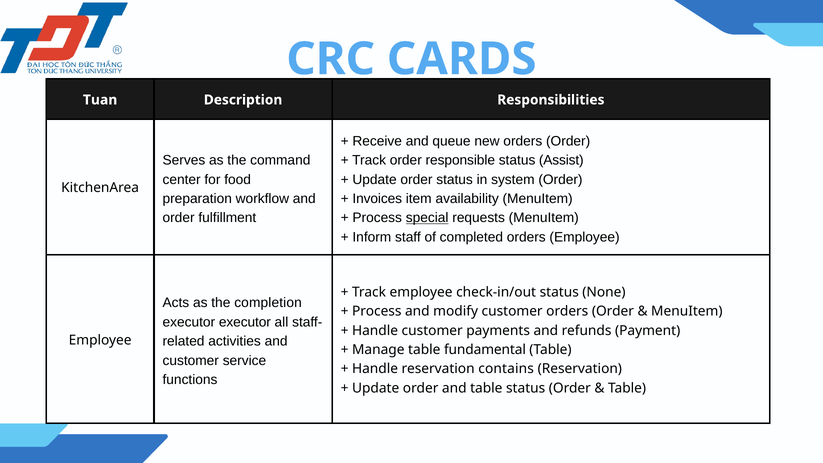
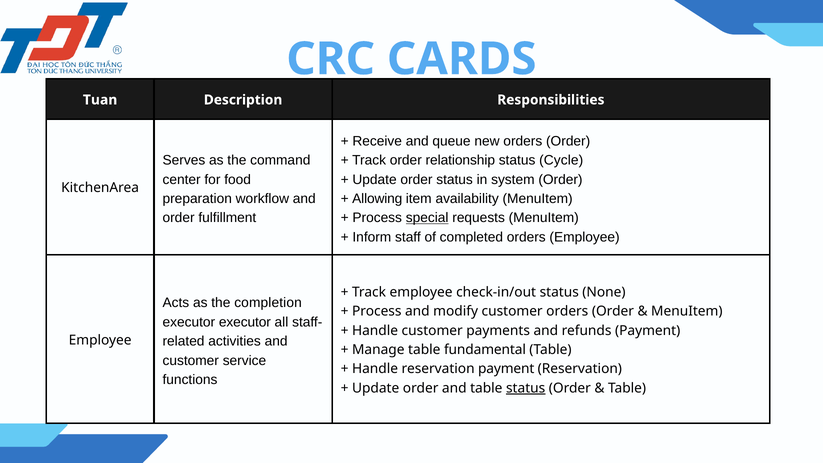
responsible: responsible -> relationship (460, 160)
Assist: Assist -> Cycle (561, 160)
Invoices: Invoices -> Allowing (377, 199)
reservation contains: contains -> payment (506, 369)
status underline: none -> present (526, 388)
